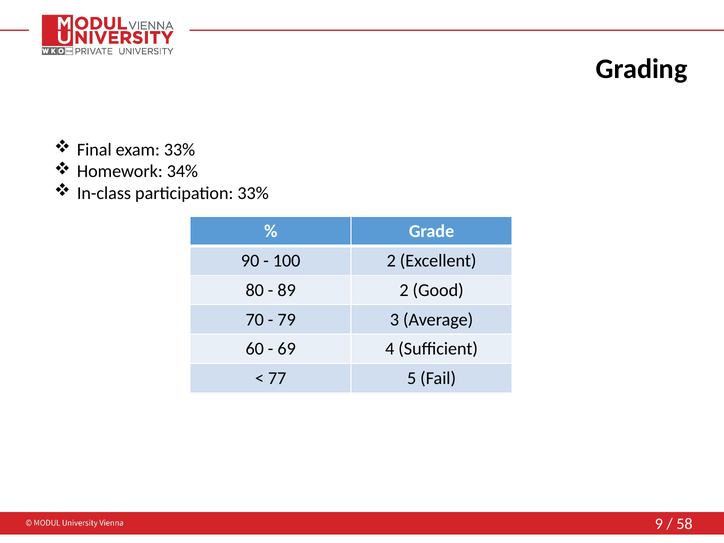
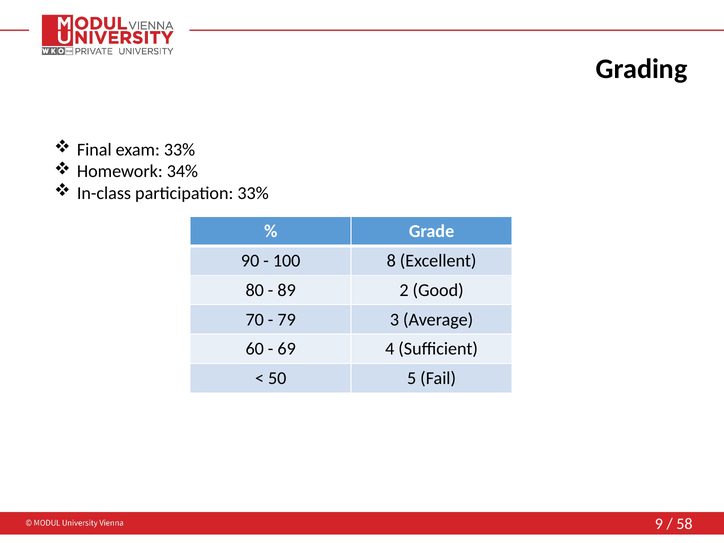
100 2: 2 -> 8 (391, 261)
77: 77 -> 50 (277, 378)
